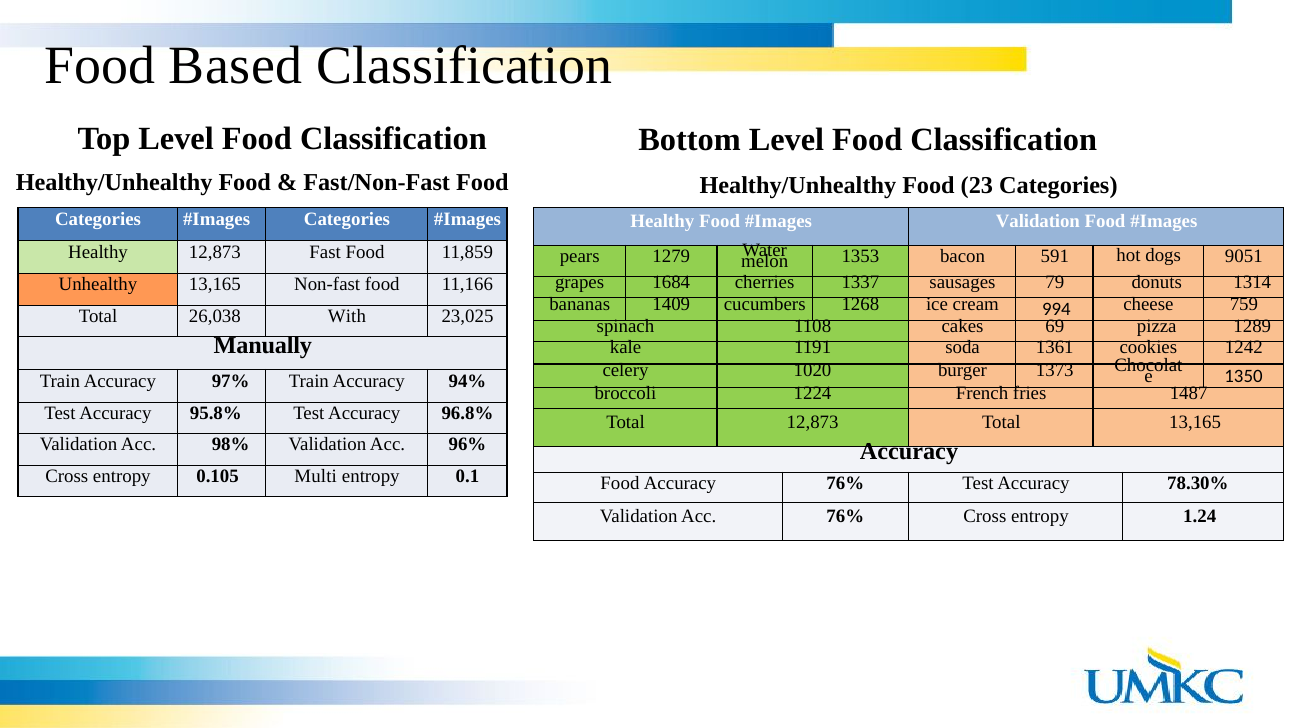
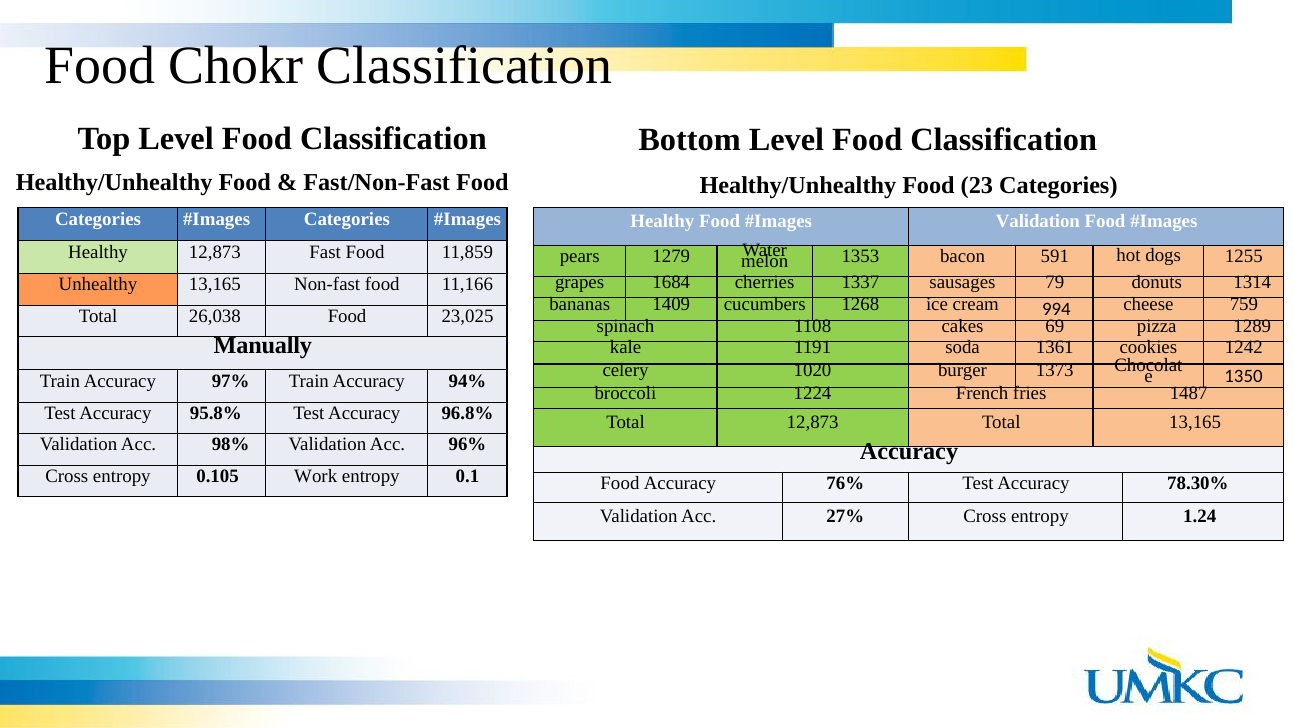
Based: Based -> Chokr (236, 66)
9051: 9051 -> 1255 (1244, 256)
26,038 With: With -> Food (347, 316)
Multi: Multi -> Work (316, 476)
Acc 76%: 76% -> 27% (845, 516)
